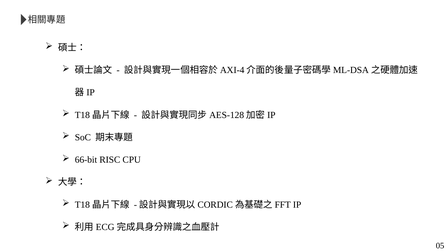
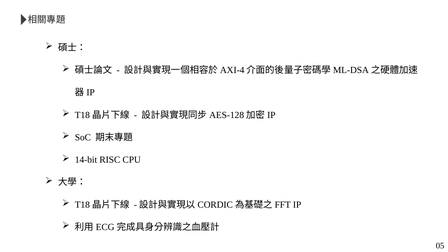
66-bit: 66-bit -> 14-bit (86, 160)
